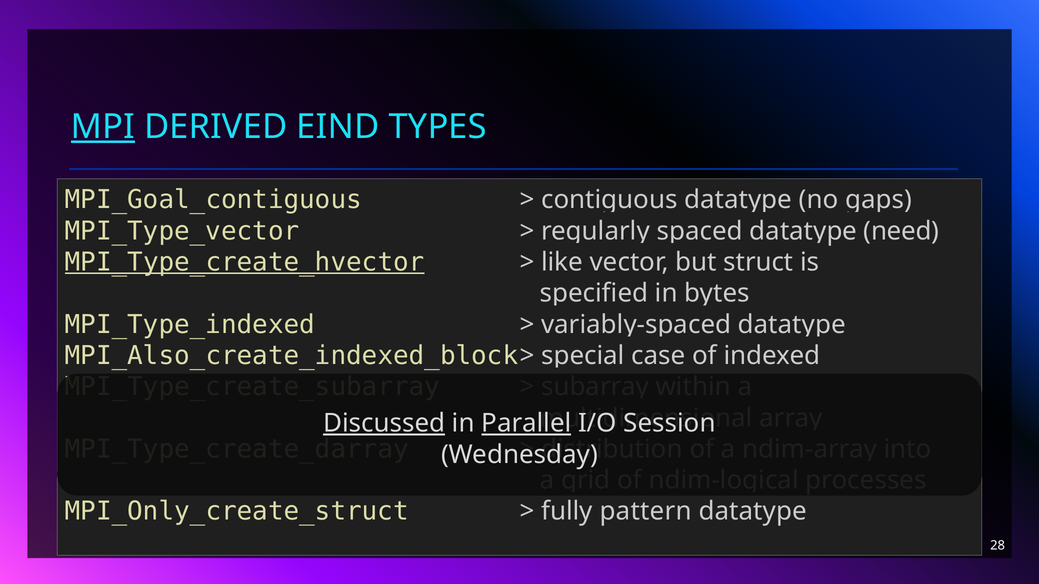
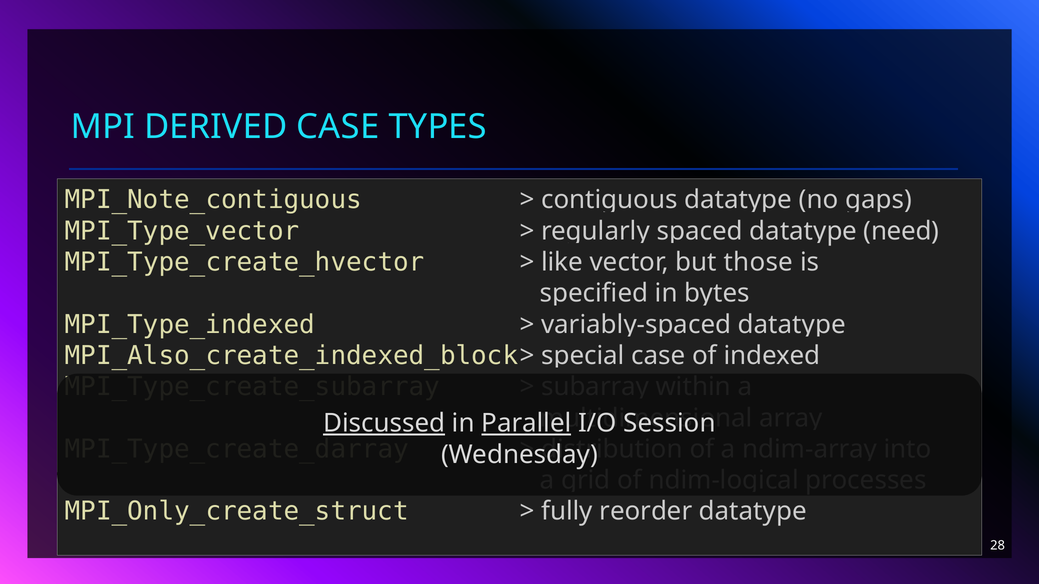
MPI underline: present -> none (103, 127)
DERIVED EIND: EIND -> CASE (338, 127)
MPI_Goal_contiguous: MPI_Goal_contiguous -> MPI_Note_contiguous (213, 200)
MPI_Type_create_hvector underline: present -> none (245, 262)
struct: struct -> those (758, 262)
pattern: pattern -> reorder (646, 512)
